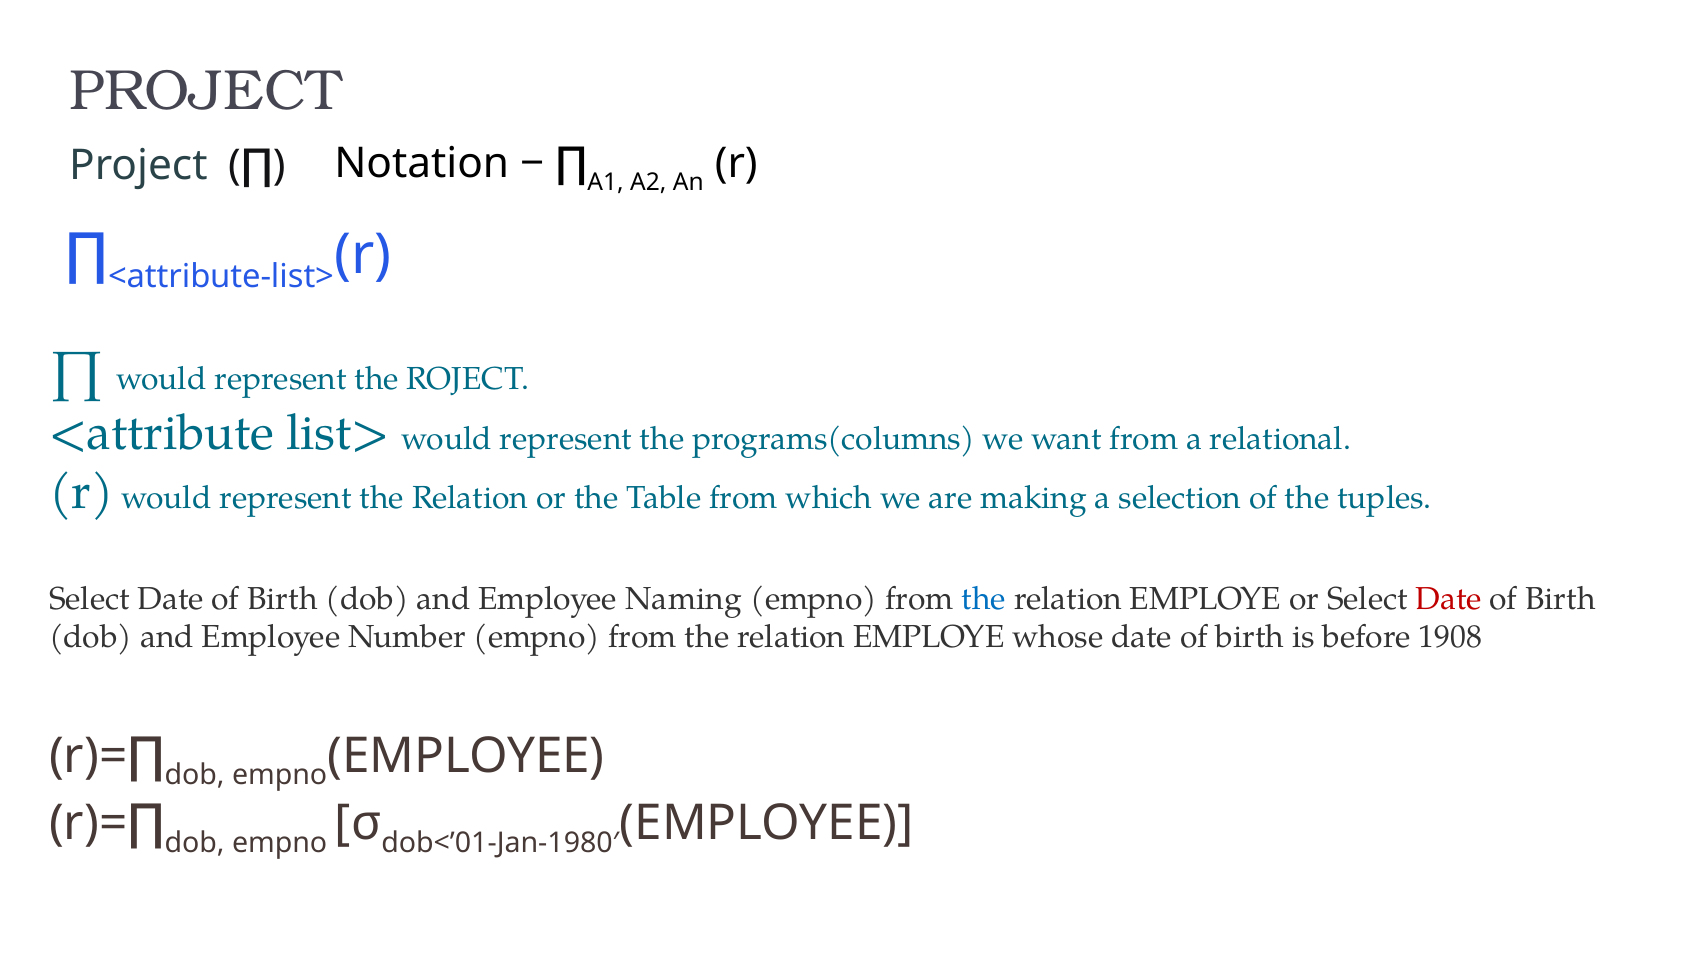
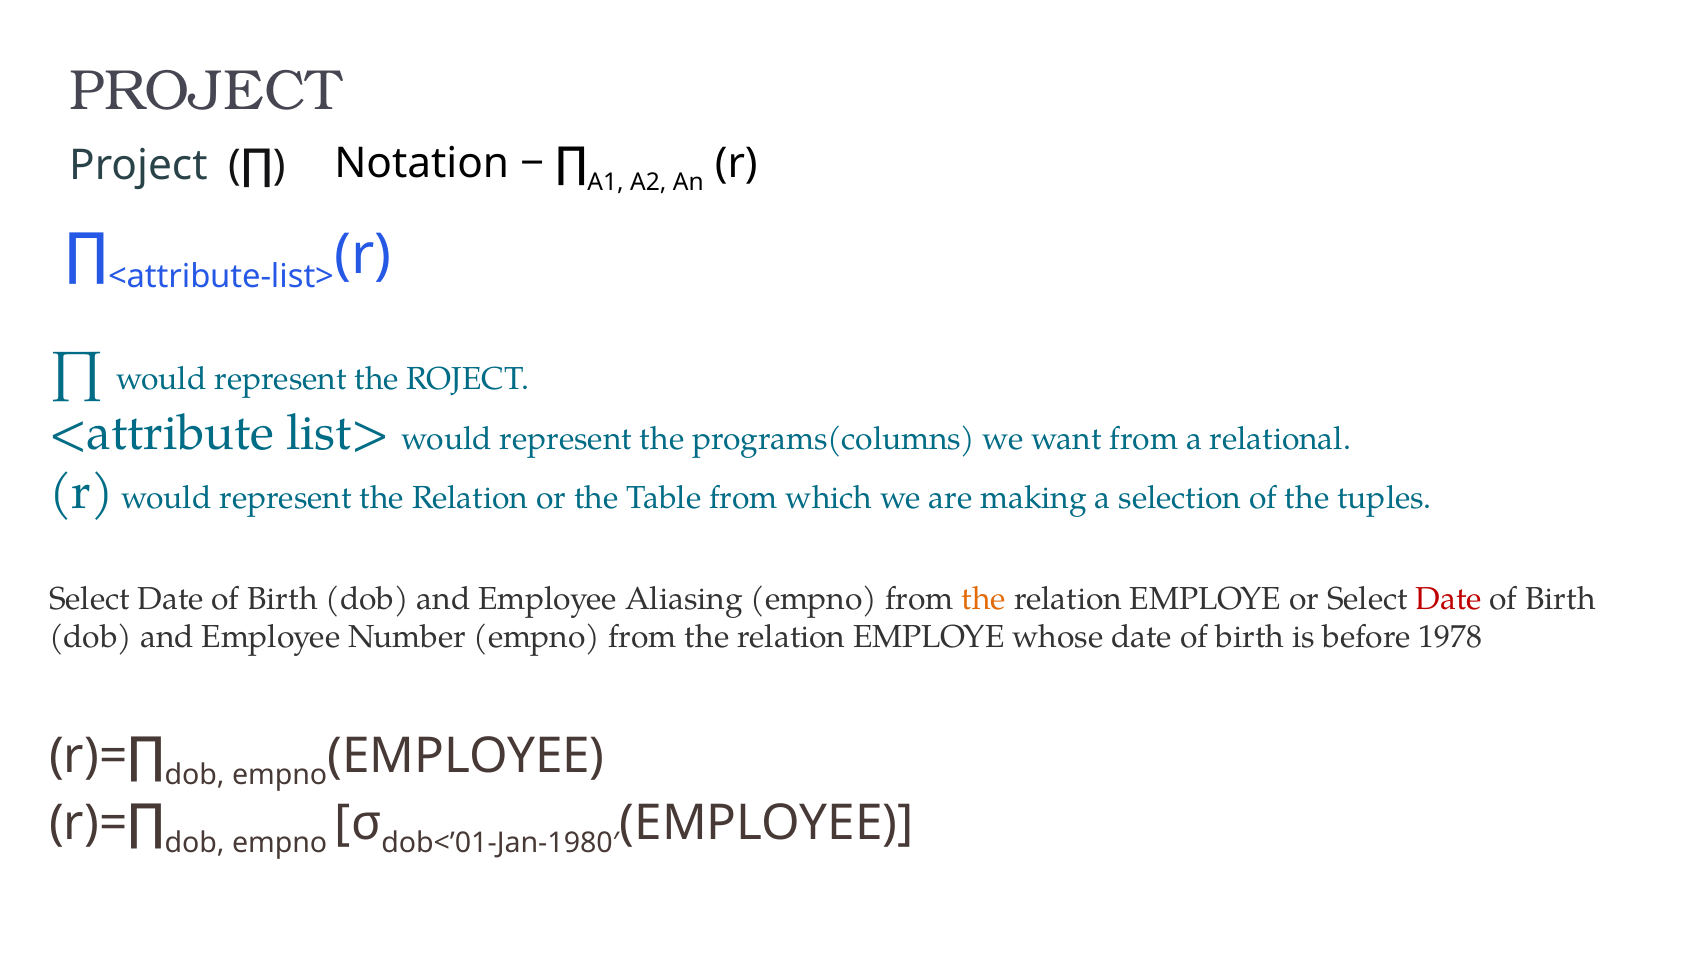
Naming: Naming -> Aliasing (684, 600)
the colour: blue -> orange (984, 600)
1908: 1908 -> 1978 (1450, 638)
